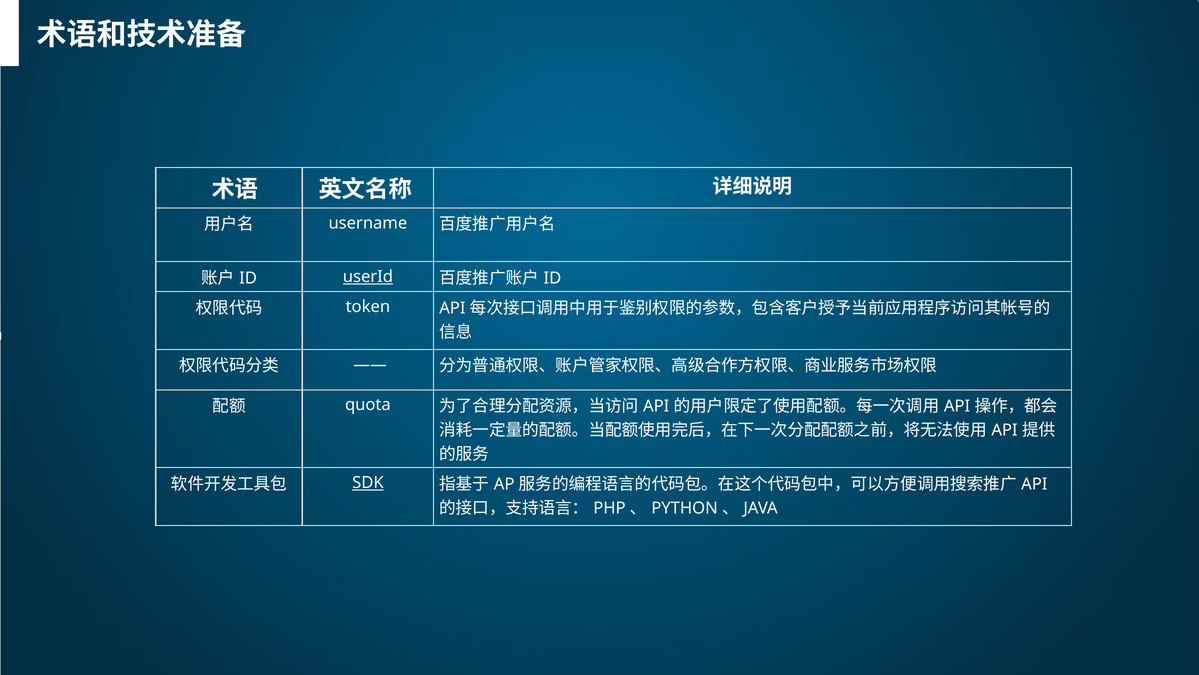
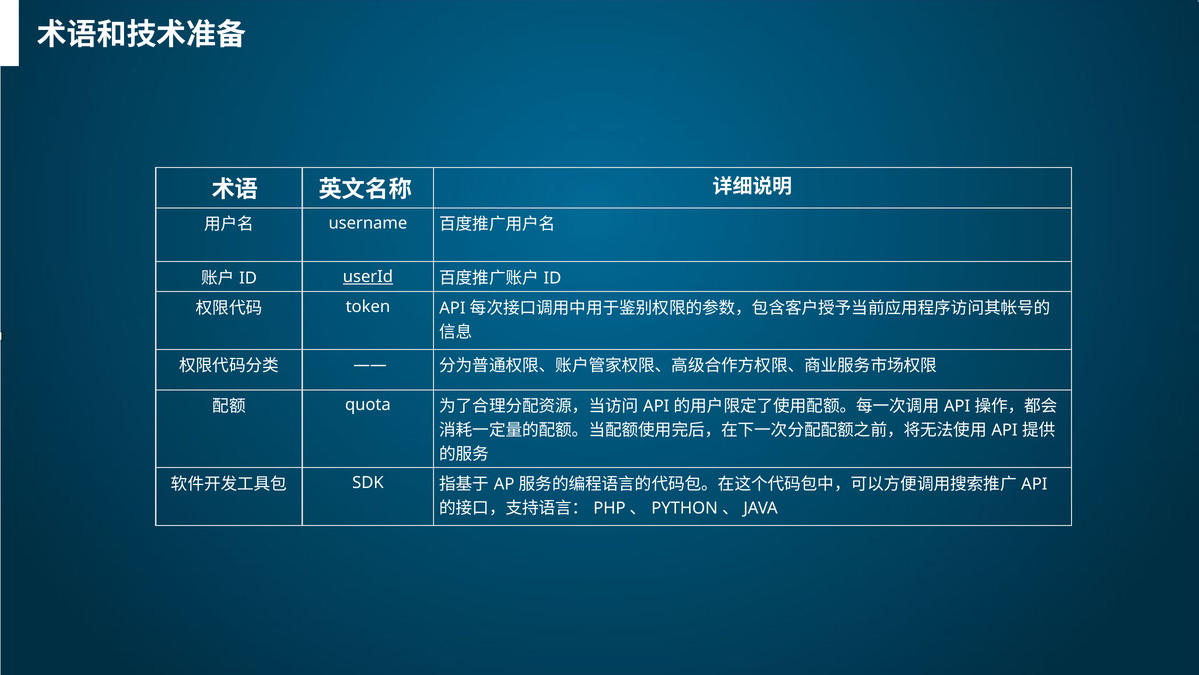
SDK underline: present -> none (368, 482)
